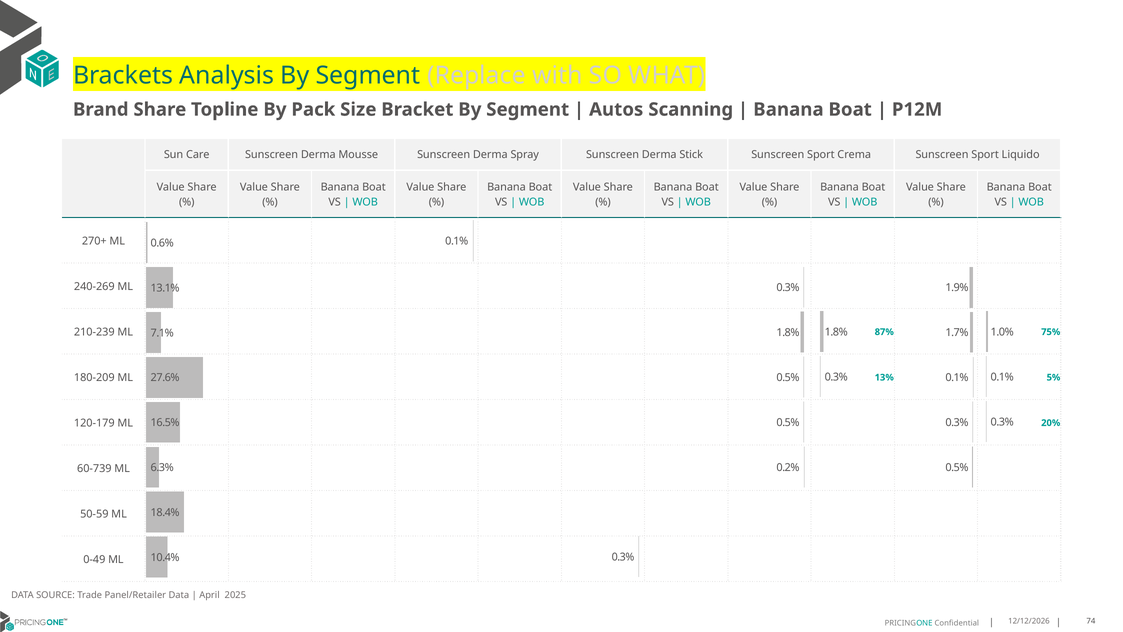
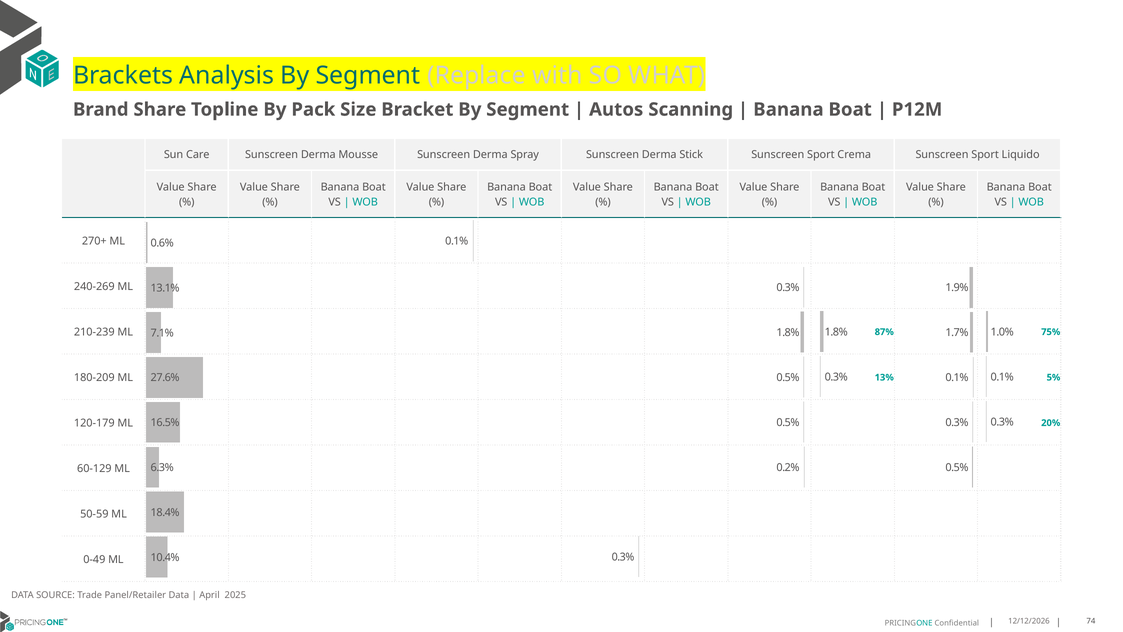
60-739: 60-739 -> 60-129 (94, 468)
